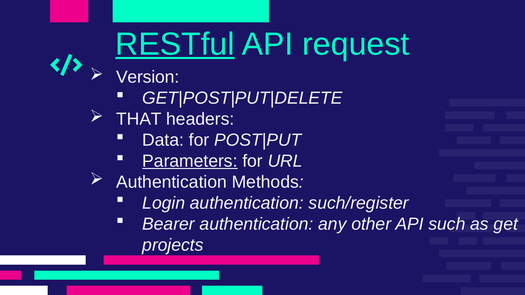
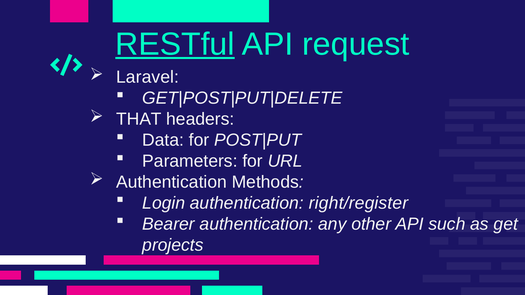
Version: Version -> Laravel (148, 77)
Parameters underline: present -> none (190, 161)
such/register: such/register -> right/register (359, 203)
